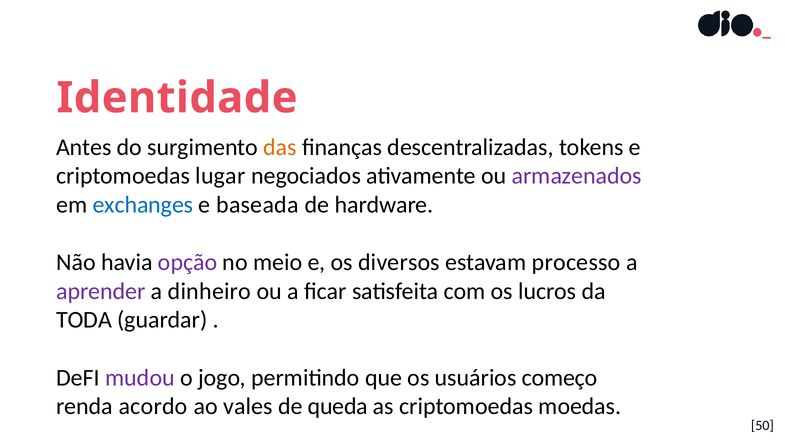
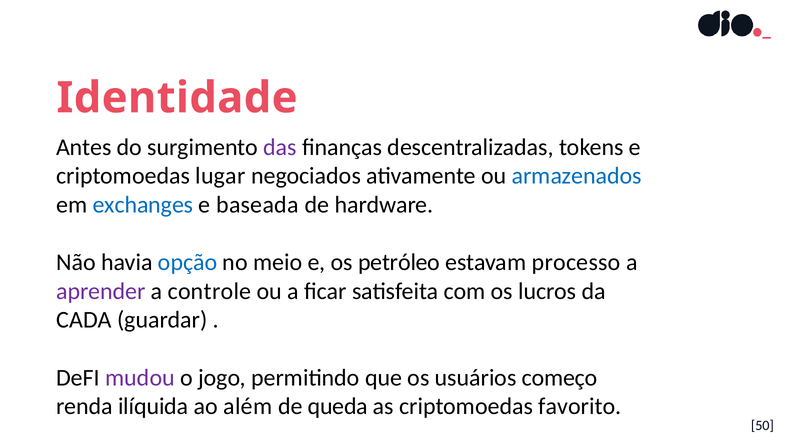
das colour: orange -> purple (280, 147)
armazenados colour: purple -> blue (577, 176)
opção colour: purple -> blue (188, 262)
diversos: diversos -> petróleo (399, 262)
dinheiro: dinheiro -> controle (209, 291)
TODA: TODA -> CADA (84, 320)
acordo: acordo -> ilíquida (153, 406)
vales: vales -> além (248, 406)
moedas: moedas -> favorito (580, 406)
